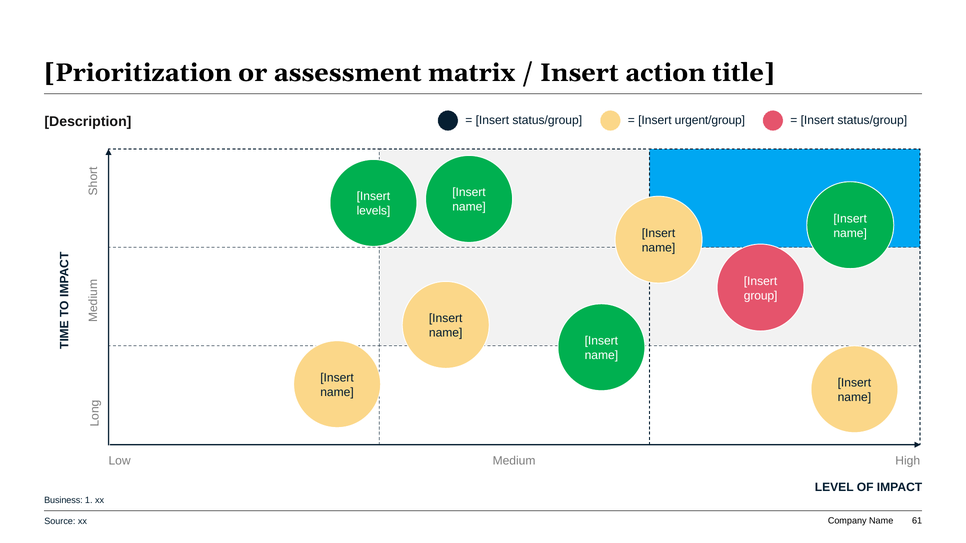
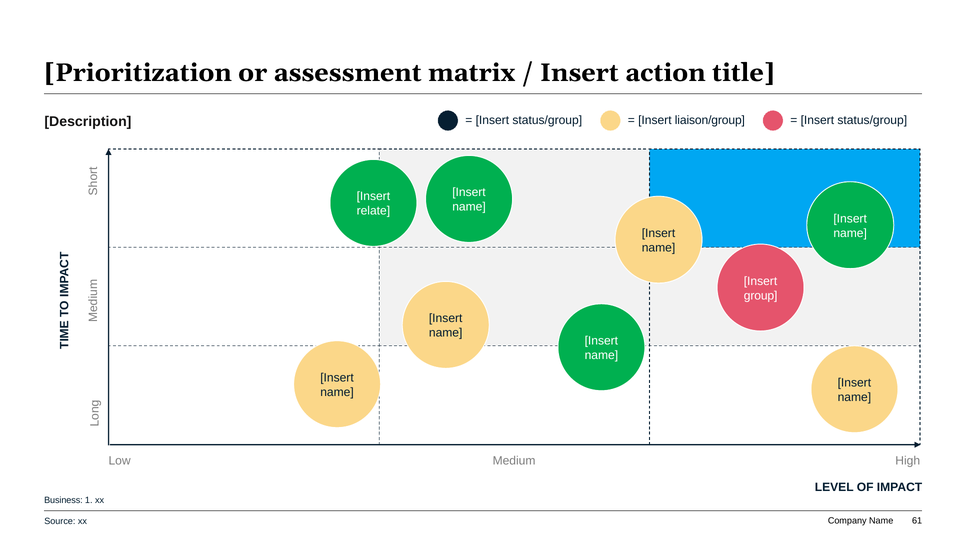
urgent/group: urgent/group -> liaison/group (710, 121)
levels: levels -> relate (373, 211)
